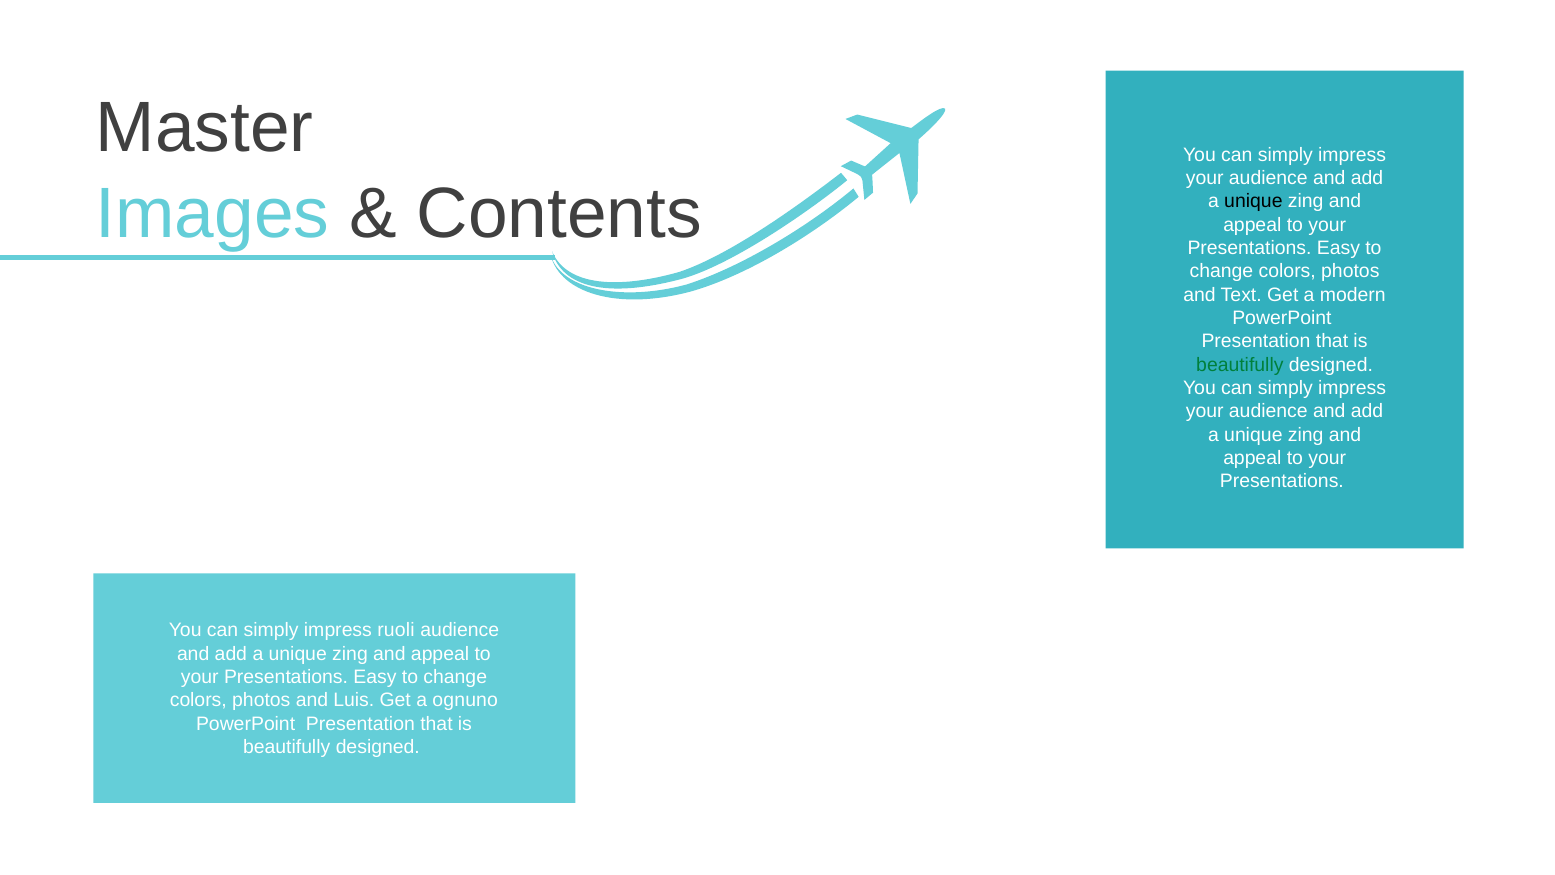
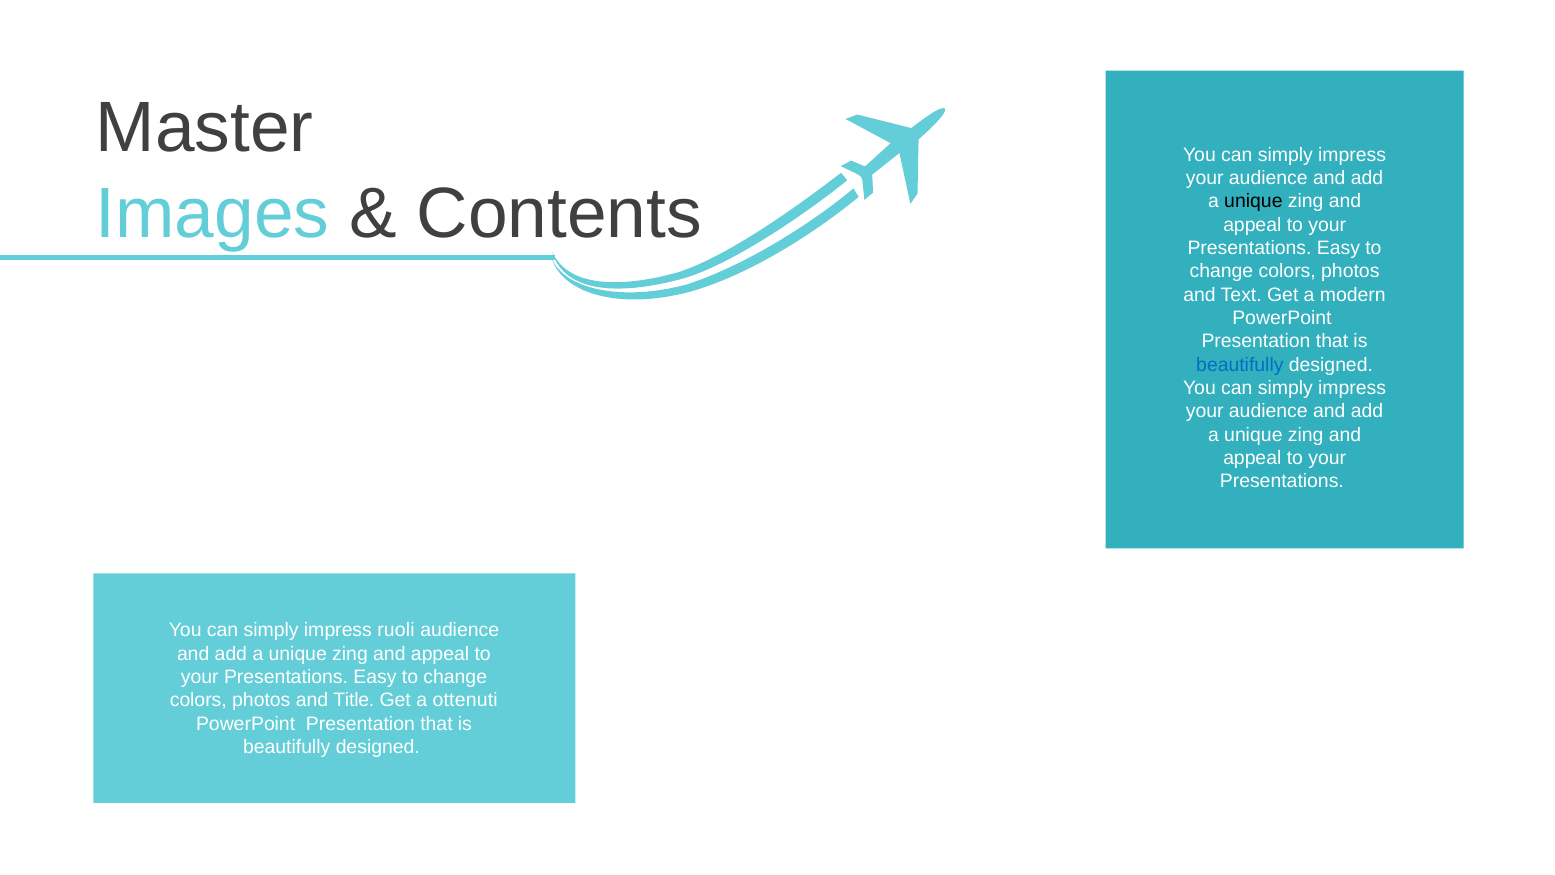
beautifully colour: green -> blue (1240, 365)
Luis: Luis -> Title (354, 700)
ognuno: ognuno -> ottenuti (465, 700)
